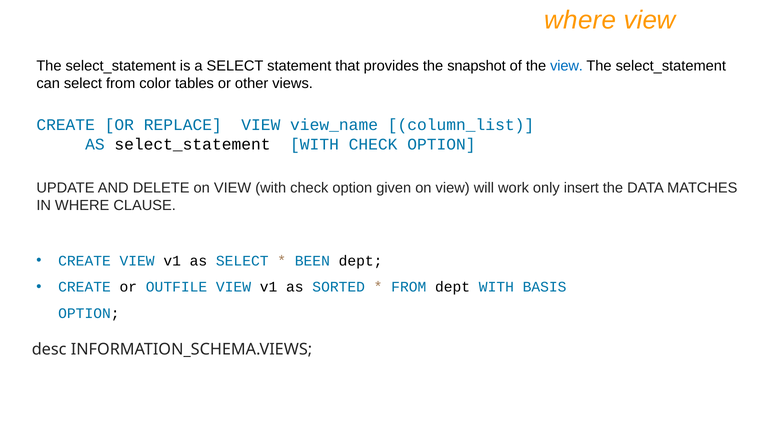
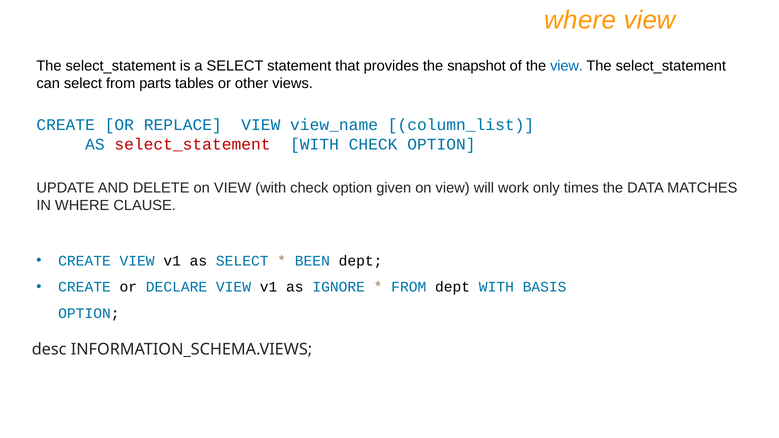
color: color -> parts (155, 84)
select_statement colour: black -> red (192, 144)
insert: insert -> times (581, 188)
OUTFILE: OUTFILE -> DECLARE (177, 287)
SORTED: SORTED -> IGNORE (339, 287)
